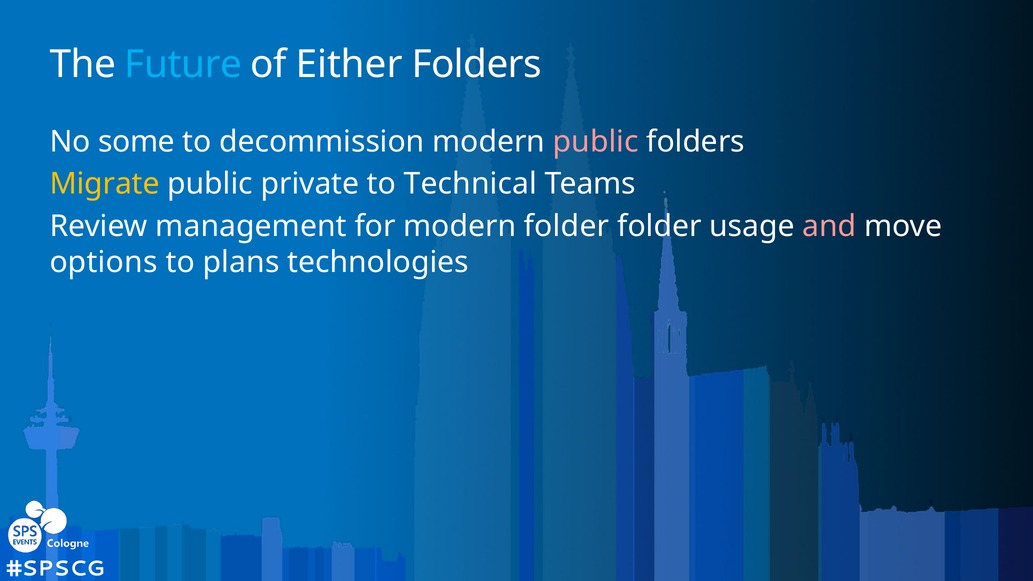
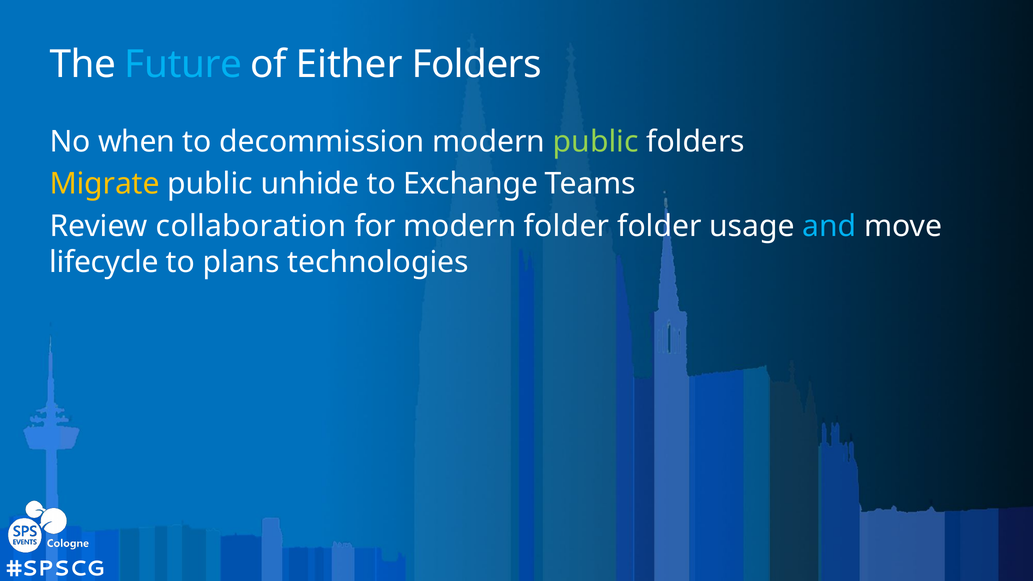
some: some -> when (137, 142)
public colour: pink -> light green (596, 142)
private: private -> unhide (310, 184)
Technical: Technical -> Exchange (471, 184)
management: management -> collaboration (251, 226)
and colour: pink -> light blue (829, 226)
options: options -> lifecycle (104, 262)
